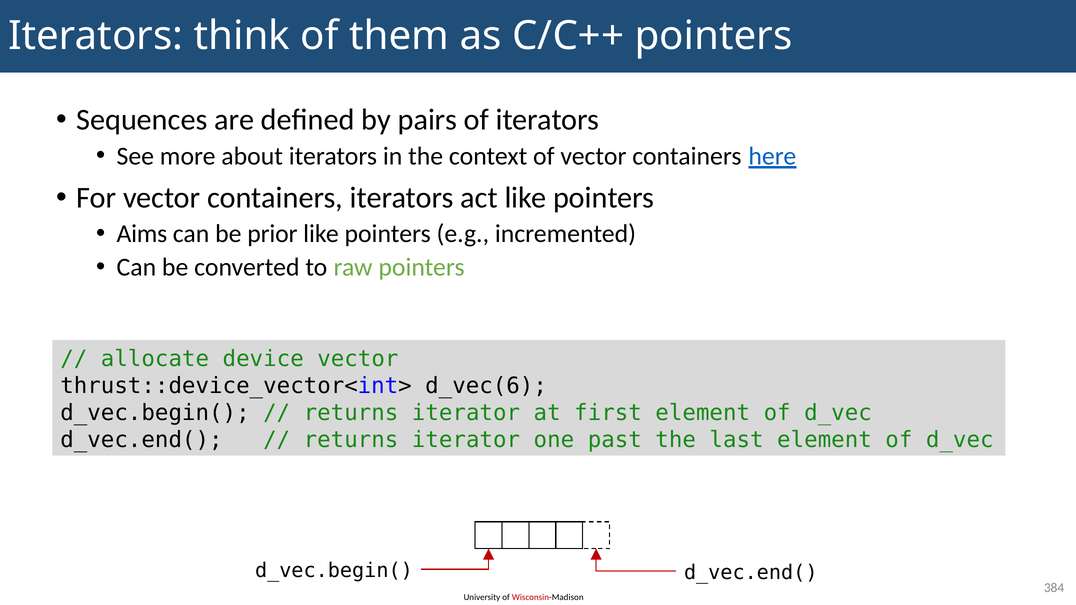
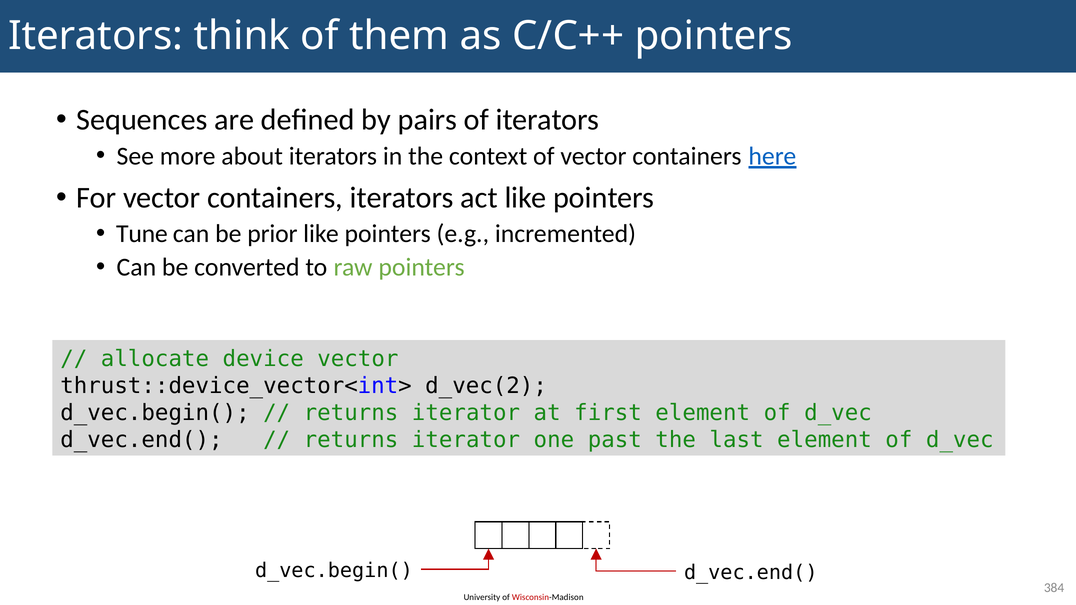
Aims: Aims -> Tune (142, 234)
d_vec(6: d_vec(6 -> d_vec(2 (486, 386)
